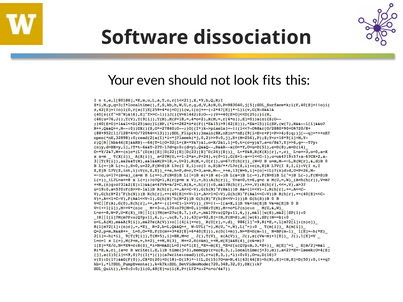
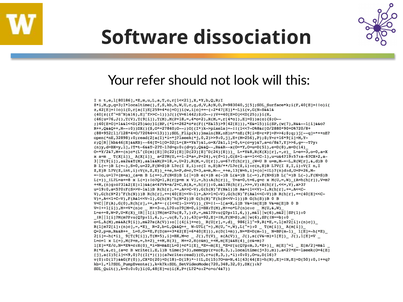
even: even -> refer (151, 80)
fits: fits -> will (272, 80)
